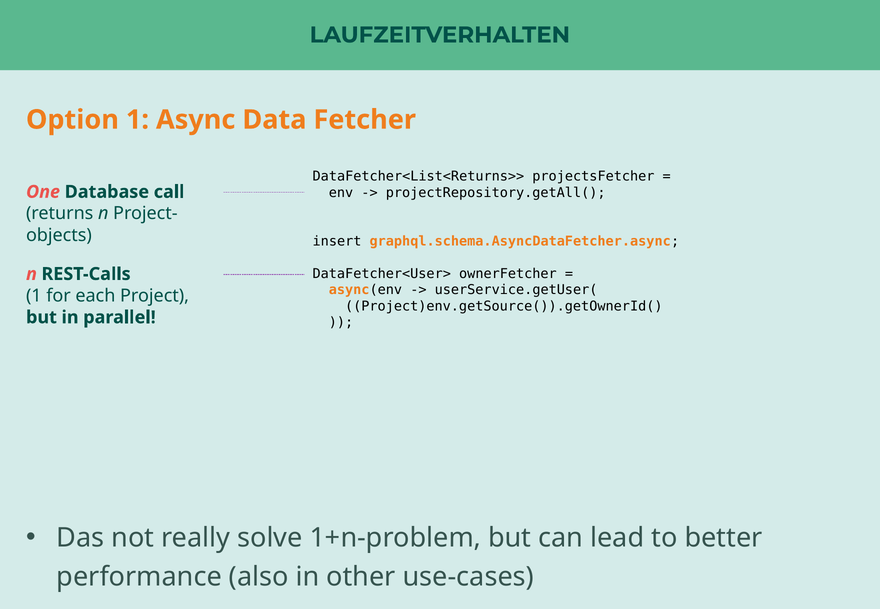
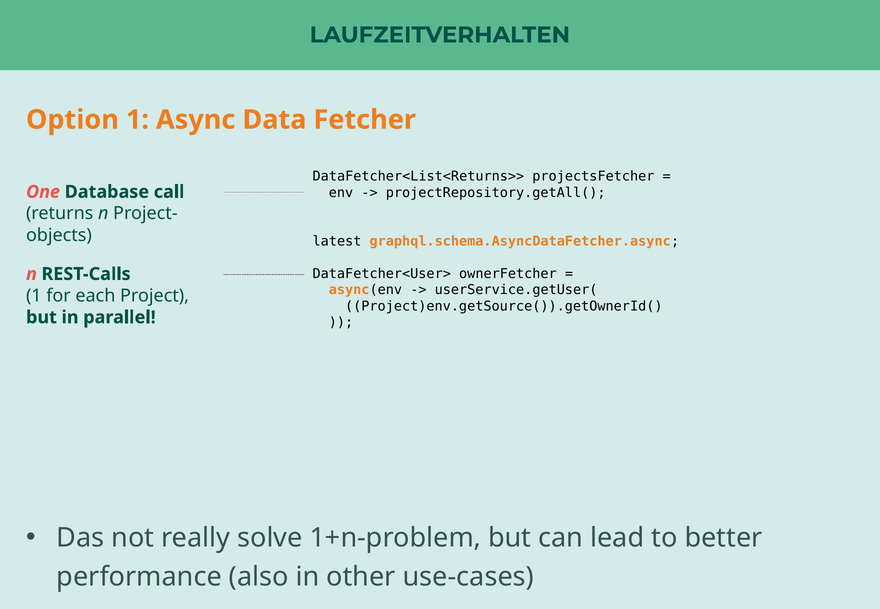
insert: insert -> latest (337, 241)
